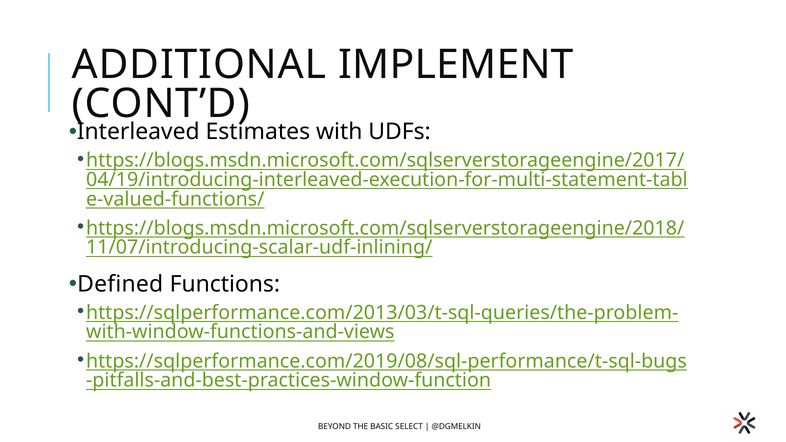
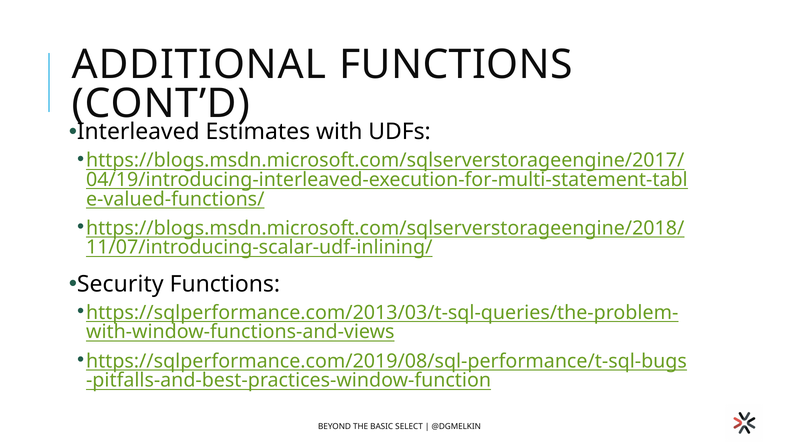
ADDITIONAL IMPLEMENT: IMPLEMENT -> FUNCTIONS (456, 65)
Defined: Defined -> Security (120, 284)
